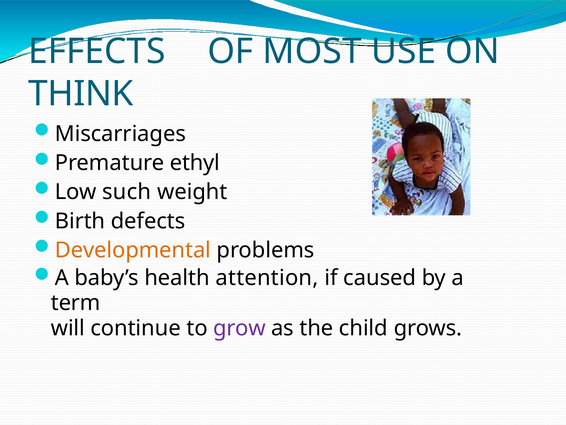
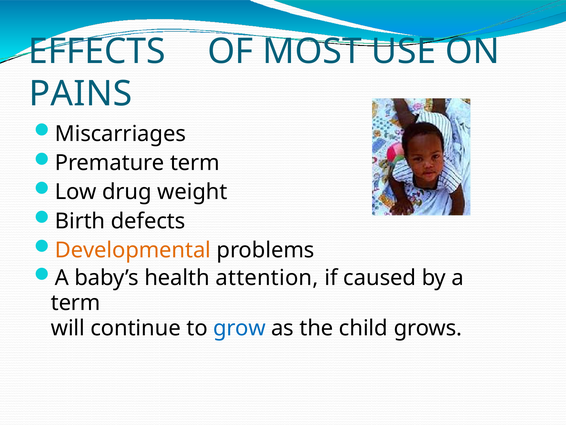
THINK: THINK -> PAINS (81, 94)
Premature ethyl: ethyl -> term (195, 163)
such: such -> drug (127, 192)
grow colour: purple -> blue (239, 328)
